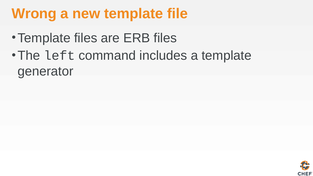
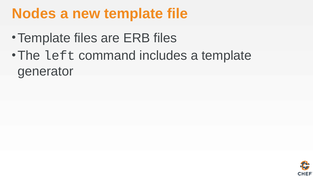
Wrong: Wrong -> Nodes (34, 14)
